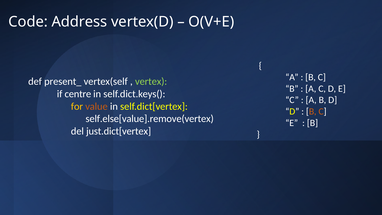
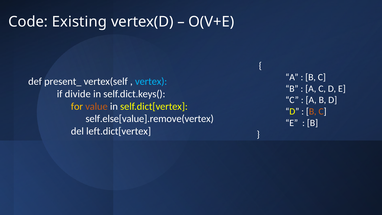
Address: Address -> Existing (79, 22)
vertex colour: light green -> light blue (151, 81)
centre: centre -> divide (78, 94)
just.dict[vertex: just.dict[vertex -> left.dict[vertex (119, 131)
